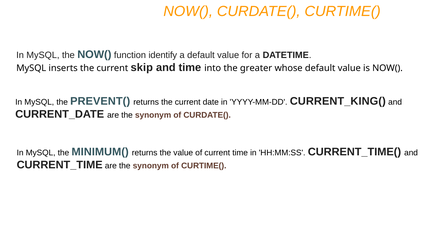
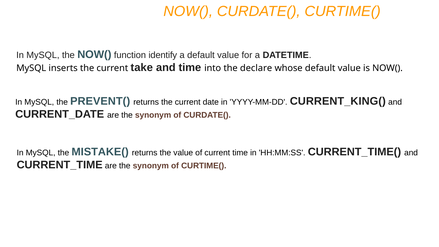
skip: skip -> take (142, 68)
greater: greater -> declare (256, 68)
MINIMUM(: MINIMUM( -> MISTAKE( (100, 152)
